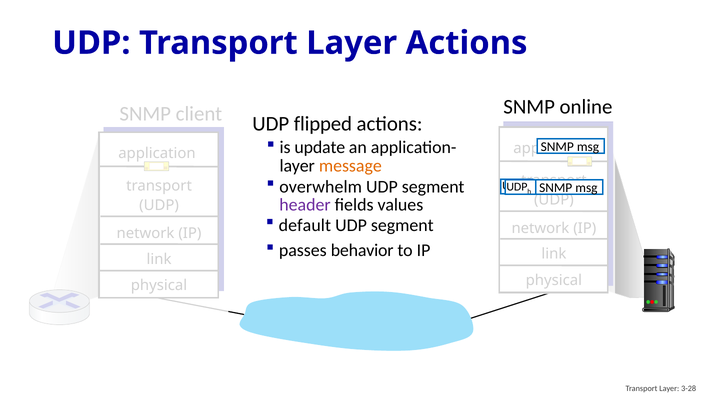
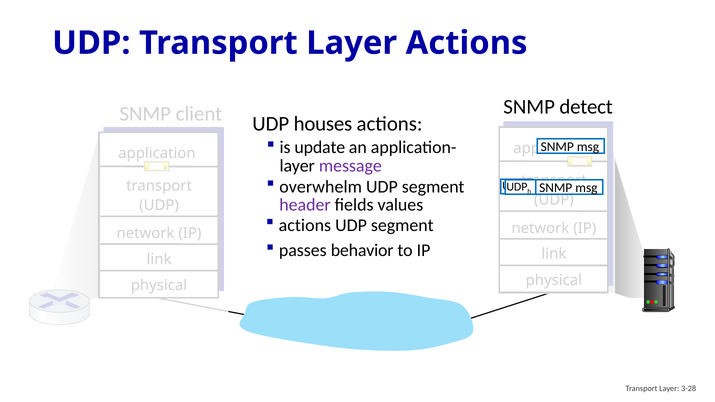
online: online -> detect (586, 107)
flipped: flipped -> houses (323, 124)
message colour: orange -> purple (350, 166)
default: default -> actions (305, 225)
